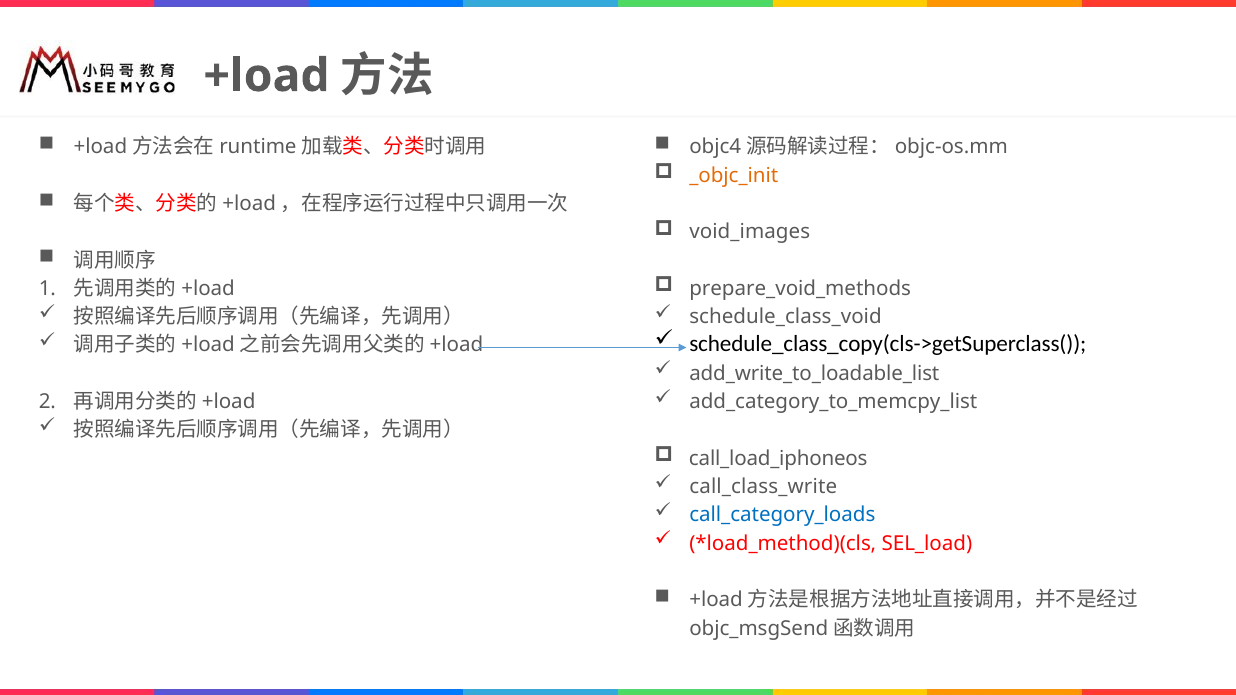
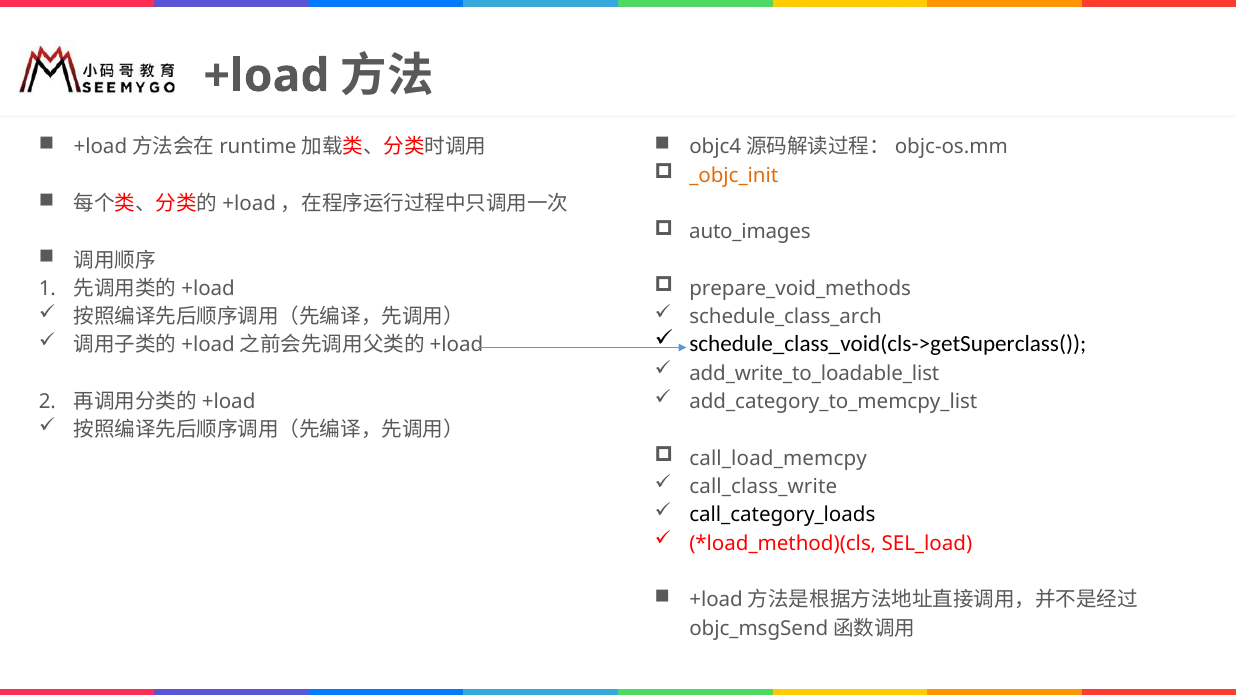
void_images: void_images -> auto_images (750, 232)
schedule_class_void: schedule_class_void -> schedule_class_arch (786, 317)
schedule_class_copy(cls->getSuperclass(: schedule_class_copy(cls->getSuperclass( -> schedule_class_void(cls->getSuperclass( (888, 344)
call_load_iphoneos: call_load_iphoneos -> call_load_memcpy (778, 459)
call_category_loads colour: blue -> black (782, 515)
